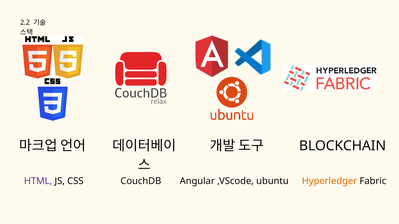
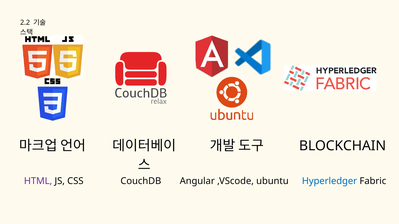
Hyperledger colour: orange -> blue (329, 181)
